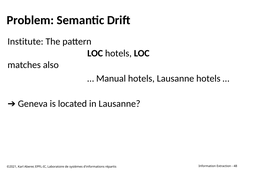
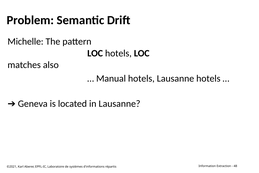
Institute: Institute -> Michelle (25, 42)
